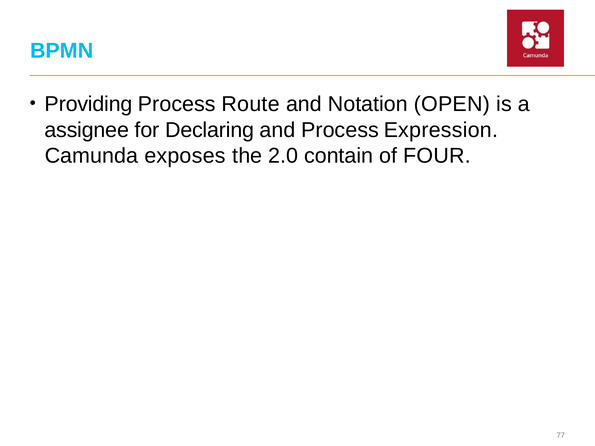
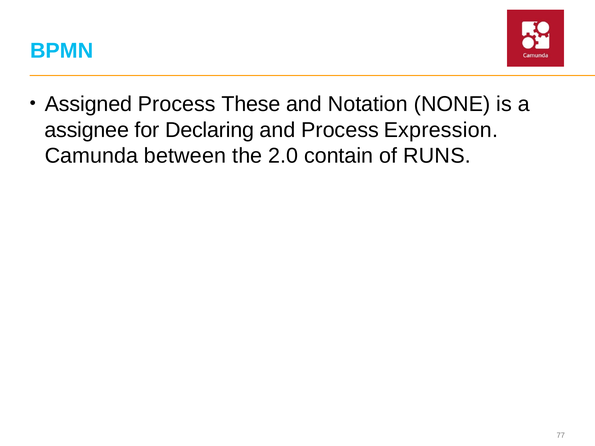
Providing: Providing -> Assigned (89, 104)
Route: Route -> These (251, 104)
OPEN: OPEN -> NONE (452, 104)
exposes: exposes -> between (185, 156)
FOUR: FOUR -> RUNS (437, 156)
